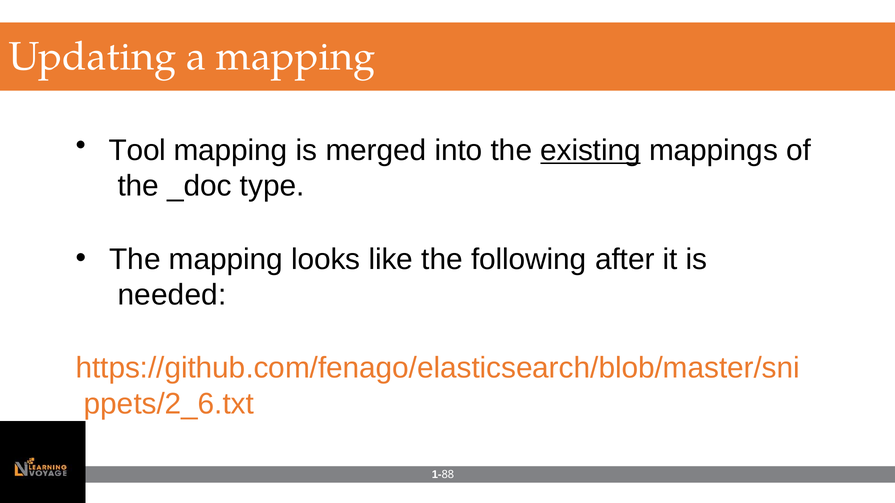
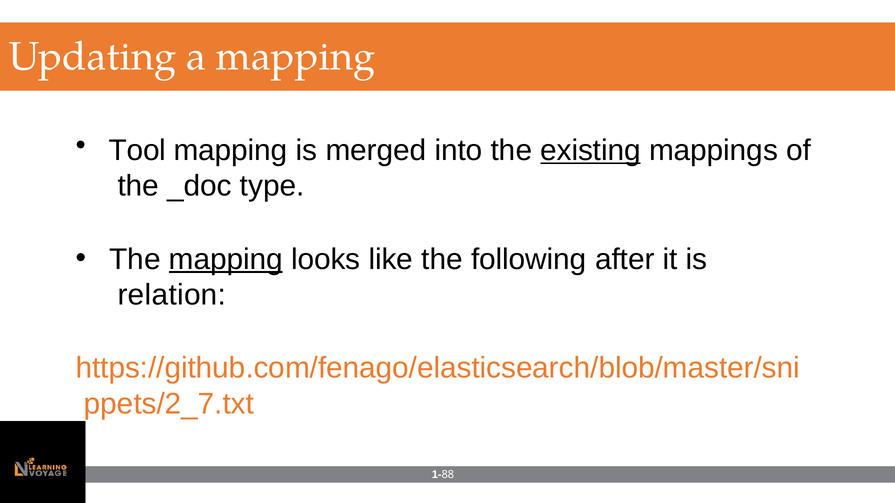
mapping underline: none -> present (226, 259)
needed: needed -> relation (172, 295)
ppets/2_6.txt: ppets/2_6.txt -> ppets/2_7.txt (169, 404)
